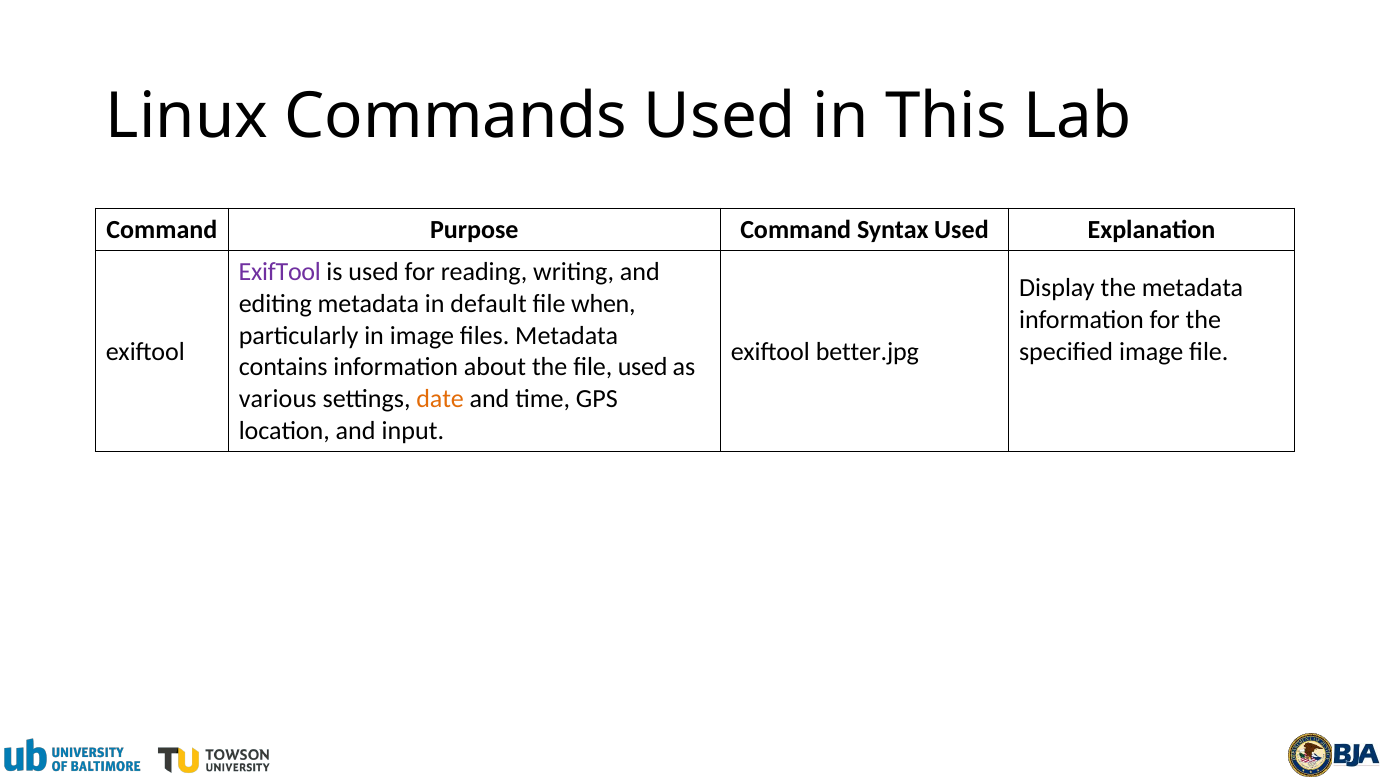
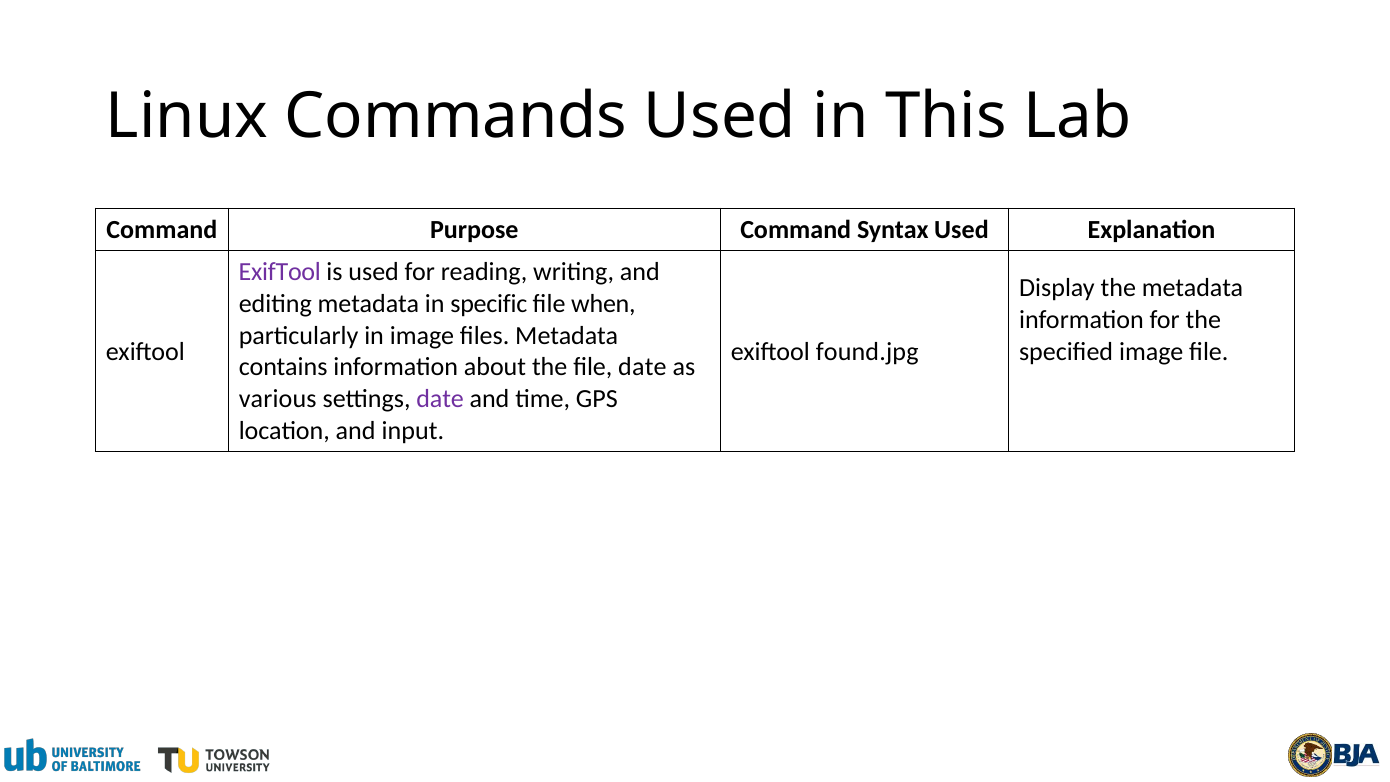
default: default -> specific (489, 304)
better.jpg: better.jpg -> found.jpg (867, 351)
file used: used -> date (642, 367)
date colour: orange -> purple (440, 399)
